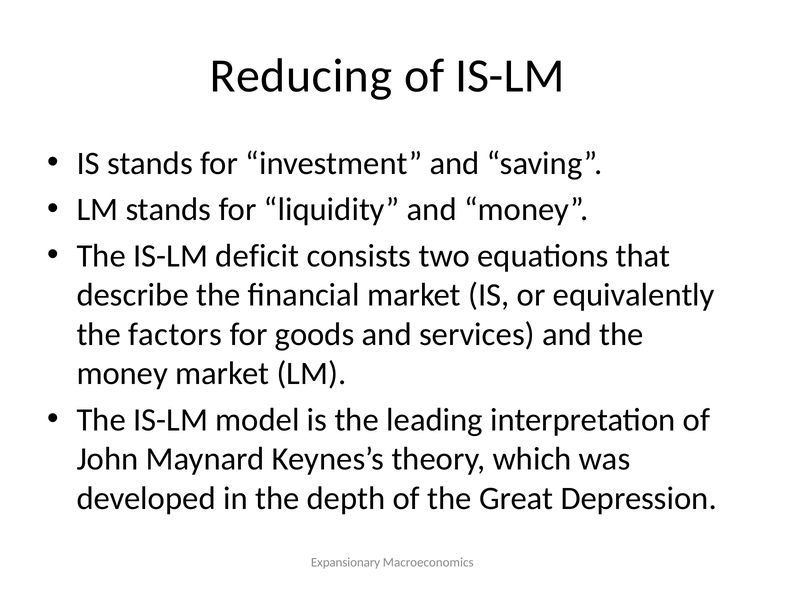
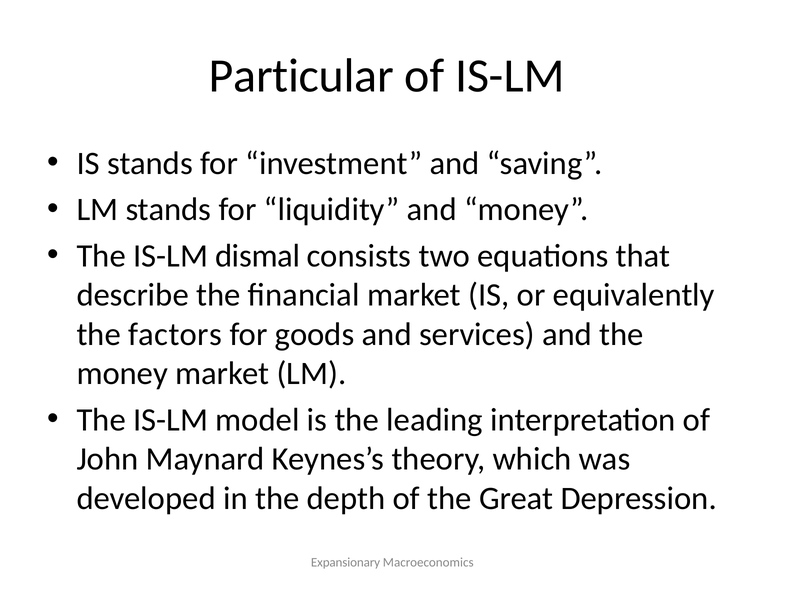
Reducing: Reducing -> Particular (301, 76)
deficit: deficit -> dismal (258, 256)
